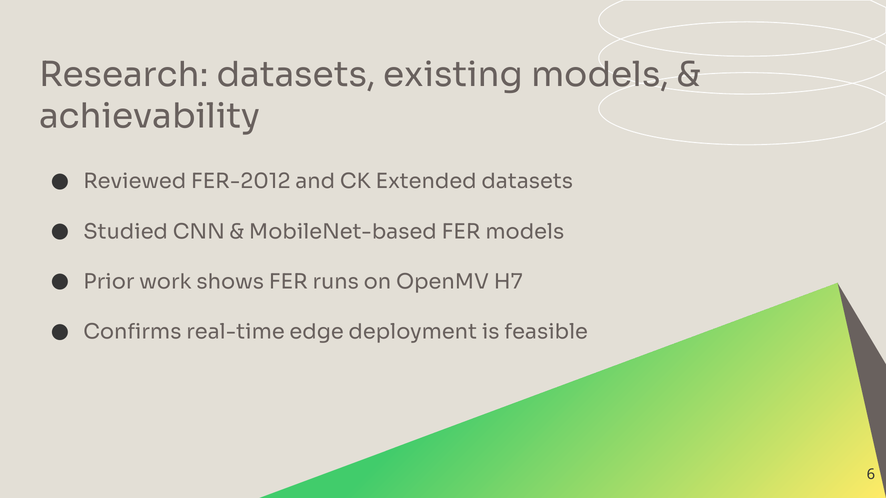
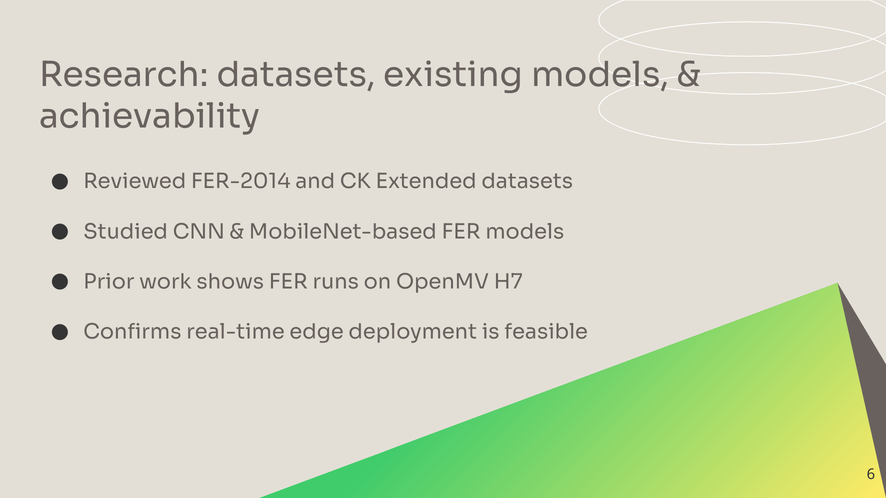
FER-2012: FER-2012 -> FER-2014 (241, 182)
